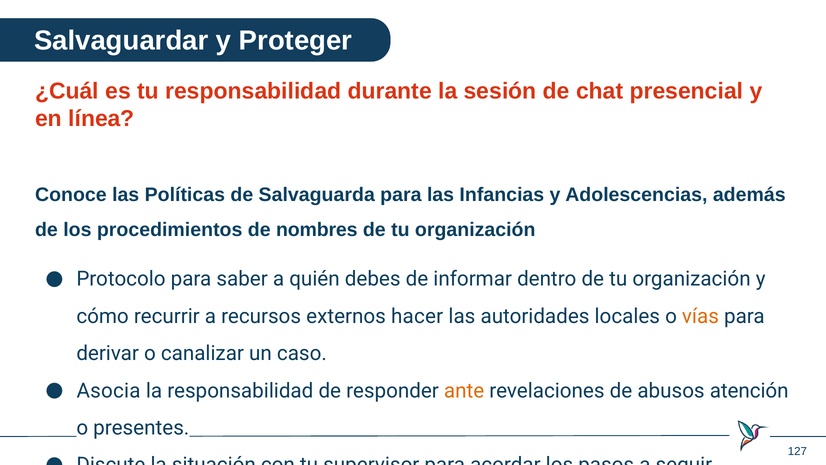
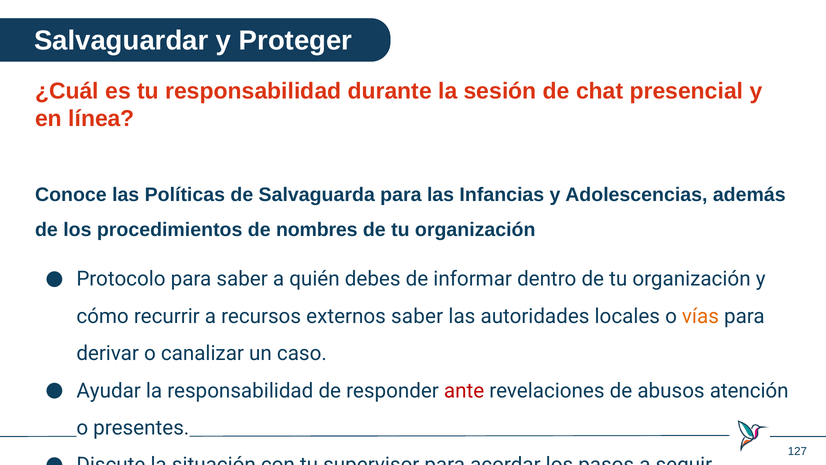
externos hacer: hacer -> saber (417, 316)
Asocia: Asocia -> Ayudar (109, 390)
ante colour: orange -> red (464, 390)
